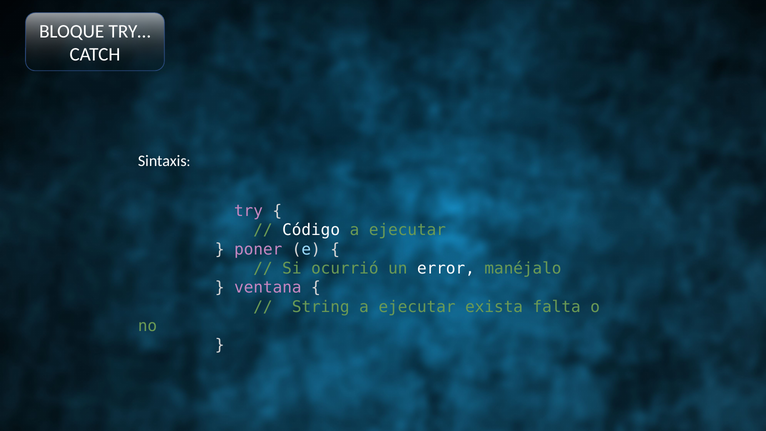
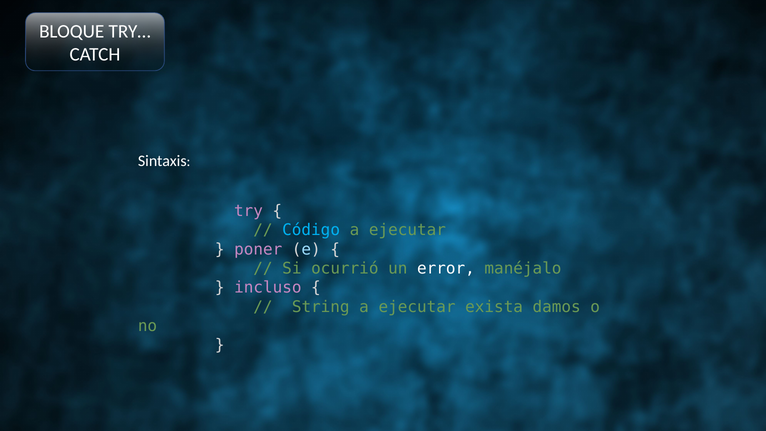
Código colour: white -> light blue (311, 230)
ventana: ventana -> incluso (268, 287)
falta: falta -> damos (557, 307)
